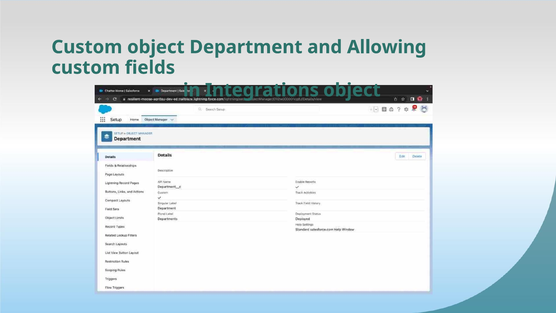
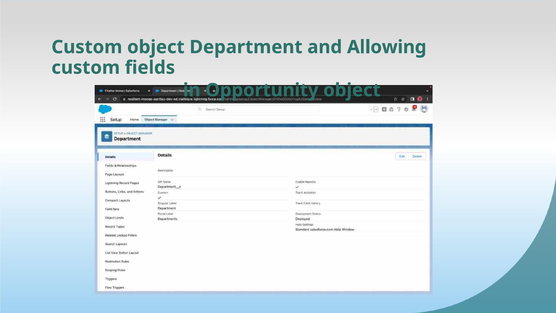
Integrations: Integrations -> Opportunity (262, 90)
